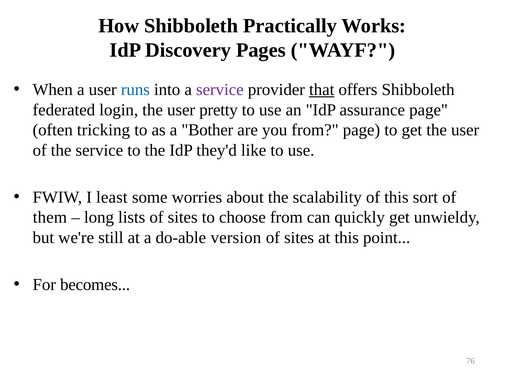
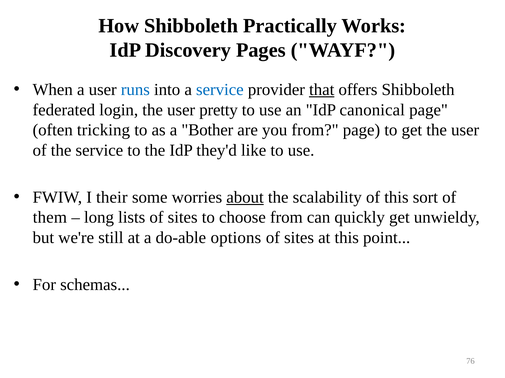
service colour: purple -> blue (220, 90)
assurance: assurance -> canonical (372, 110)
least: least -> their (112, 198)
about underline: none -> present (245, 198)
version: version -> options (236, 238)
becomes: becomes -> schemas (95, 285)
